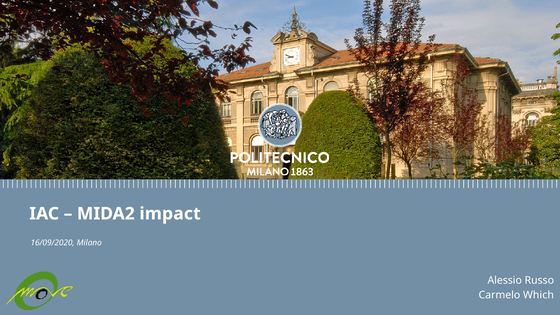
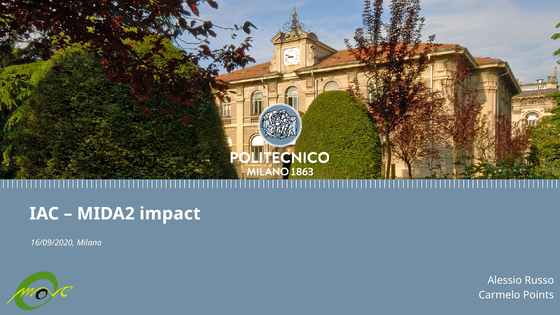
Which: Which -> Points (538, 295)
